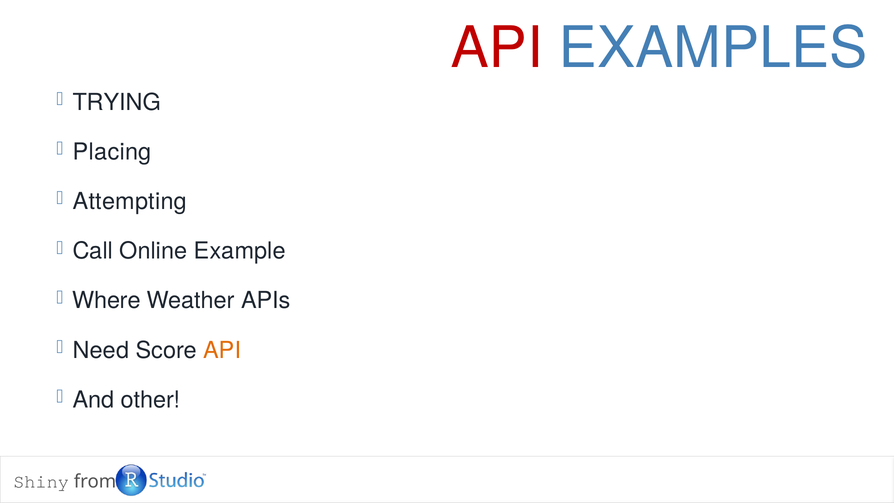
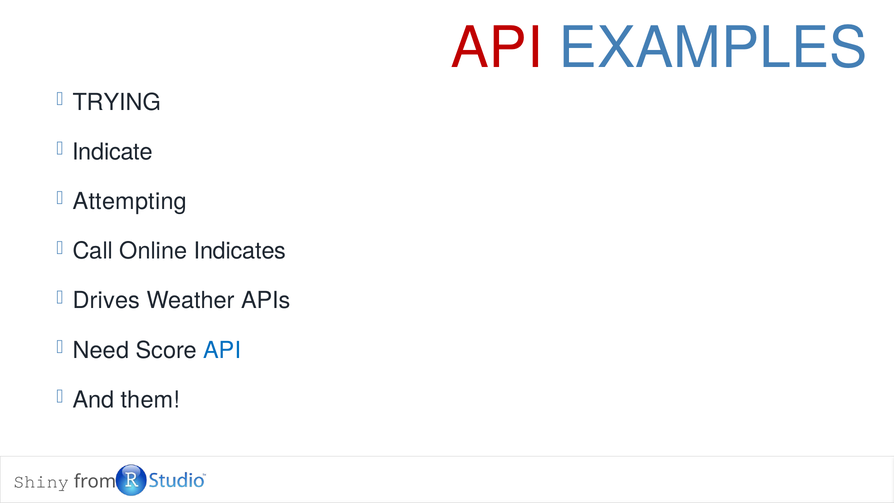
Placing: Placing -> Indicate (112, 152)
Example: Example -> Indicates (240, 251)
Where: Where -> Drives (106, 301)
API colour: orange -> blue (222, 350)
other: other -> them (150, 400)
